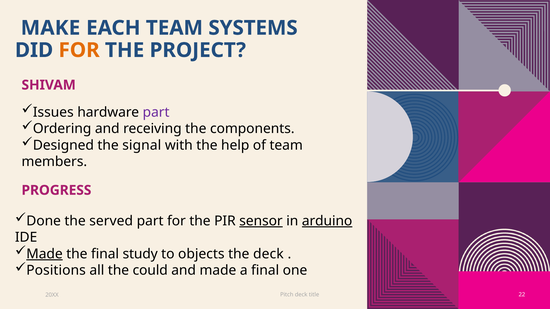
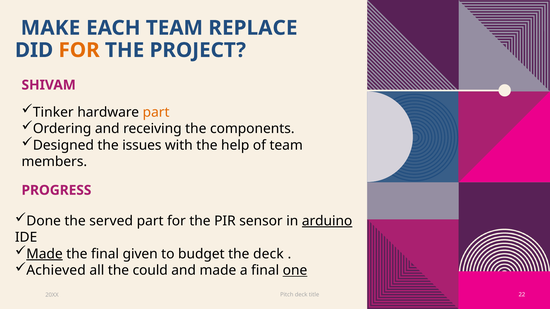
SYSTEMS: SYSTEMS -> REPLACE (253, 28)
Issues: Issues -> Tinker (53, 112)
part colour: purple -> orange (156, 112)
signal: signal -> issues (142, 145)
sensor underline: present -> none (261, 221)
study: study -> given (140, 254)
objects: objects -> budget (201, 254)
Positions: Positions -> Achieved (56, 271)
one underline: none -> present (295, 271)
